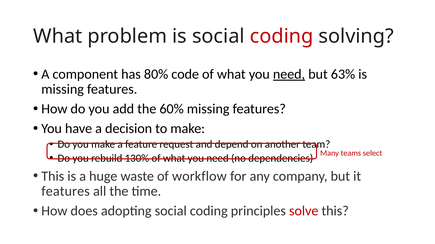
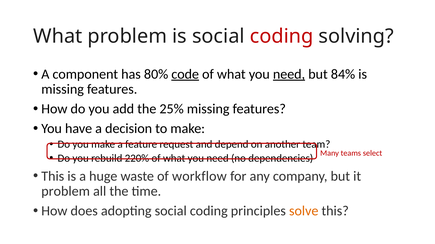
code underline: none -> present (185, 74)
63%: 63% -> 84% (343, 74)
60%: 60% -> 25% (172, 109)
130%: 130% -> 220% (137, 159)
features: features -> problem (66, 192)
solve colour: red -> orange (304, 211)
